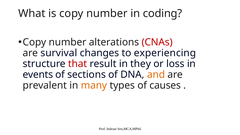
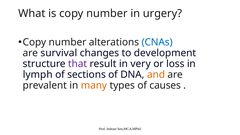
coding: coding -> urgery (162, 14)
CNAs colour: red -> blue (157, 42)
experiencing: experiencing -> development (165, 53)
that colour: red -> purple (78, 64)
they: they -> very (141, 64)
events: events -> lymph (38, 75)
